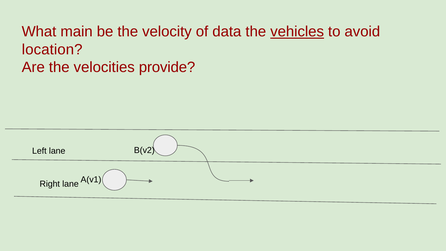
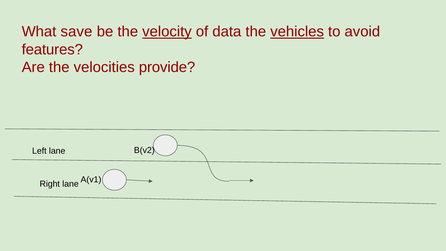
main: main -> save (76, 32)
velocity underline: none -> present (167, 32)
location: location -> features (52, 49)
